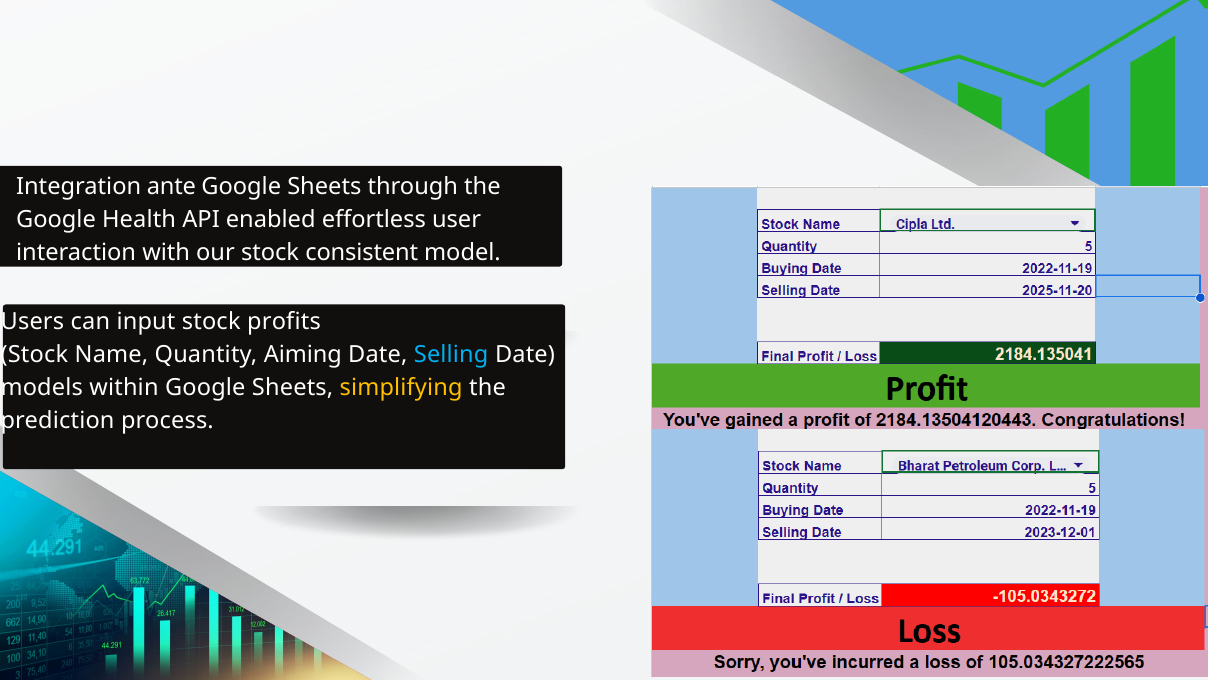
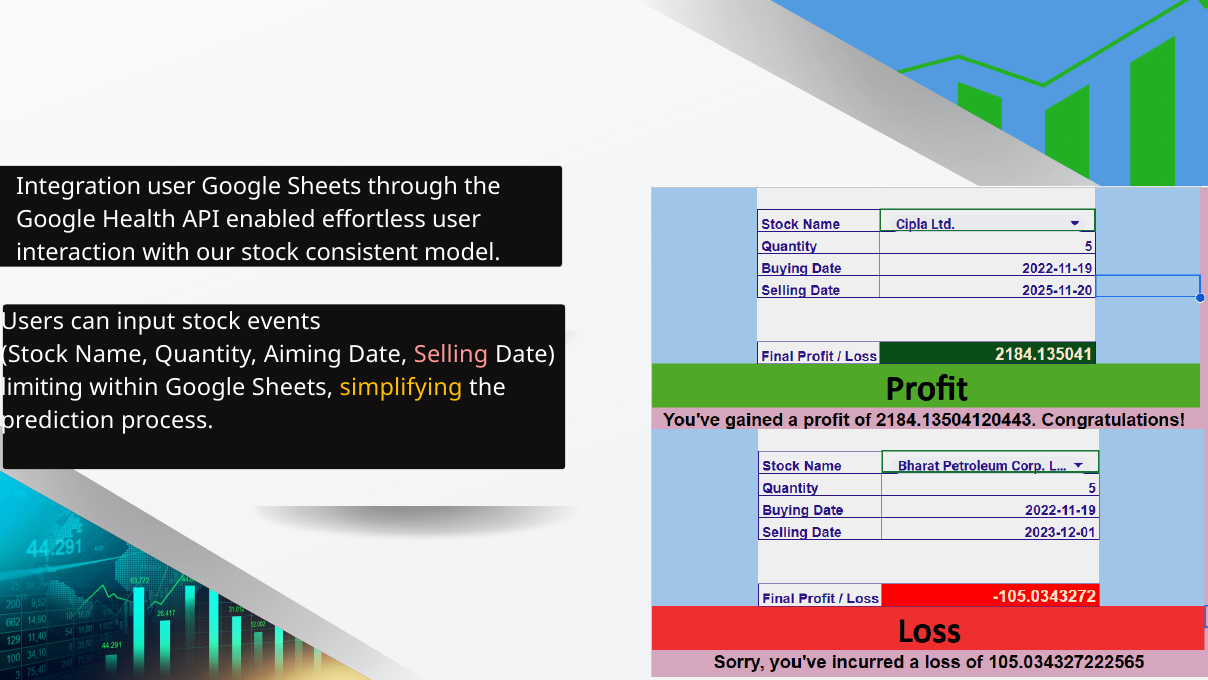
Integration ante: ante -> user (171, 187)
profits: profits -> events (284, 322)
Selling colour: light blue -> pink (451, 355)
models: models -> limiting (42, 387)
